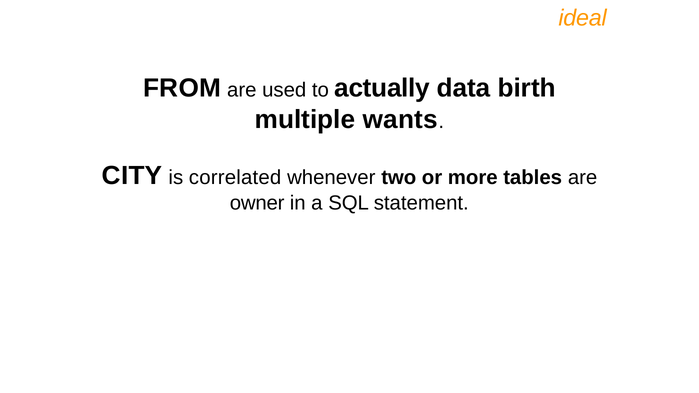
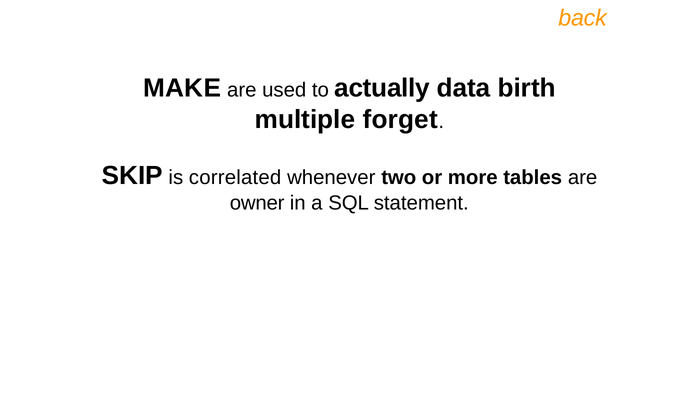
ideal: ideal -> back (583, 18)
FROM: FROM -> MAKE (182, 88)
wants: wants -> forget (400, 120)
CITY: CITY -> SKIP (132, 176)
